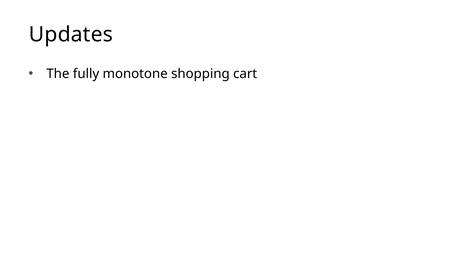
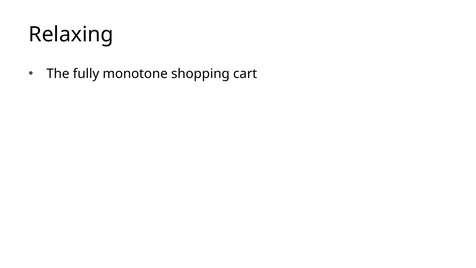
Updates: Updates -> Relaxing (71, 34)
